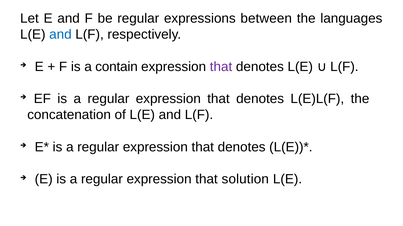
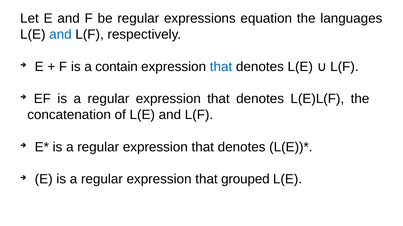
between: between -> equation (266, 19)
that colour: purple -> blue (221, 67)
solution: solution -> grouped (245, 180)
